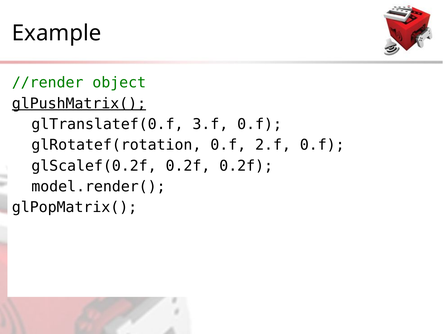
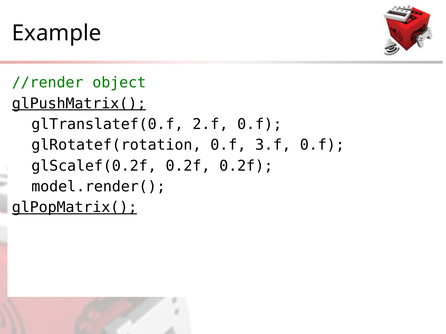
3.f: 3.f -> 2.f (210, 124)
2.f: 2.f -> 3.f (273, 145)
glPopMatrix( underline: none -> present (75, 208)
